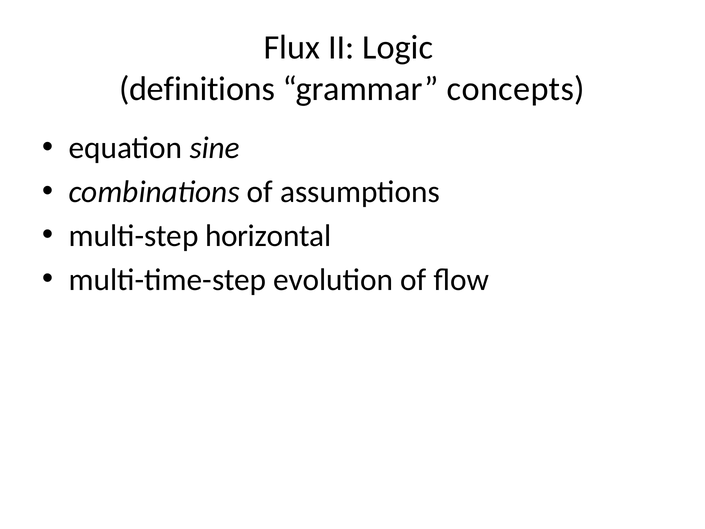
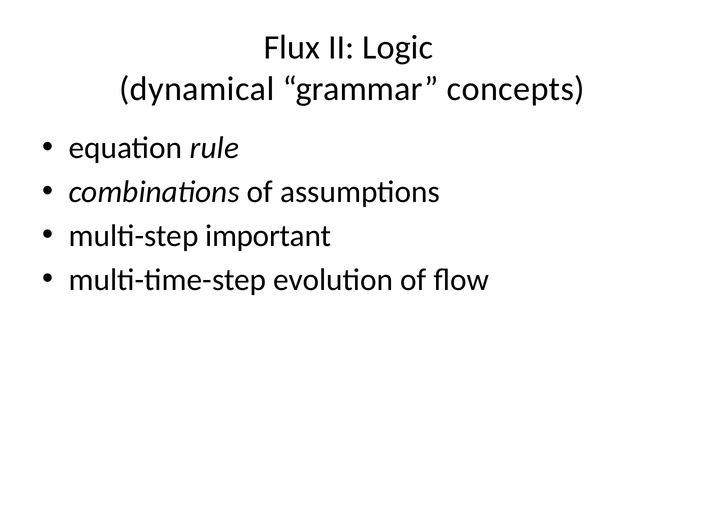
definitions: definitions -> dynamical (197, 89)
sine: sine -> rule (214, 148)
horizontal: horizontal -> important (268, 236)
